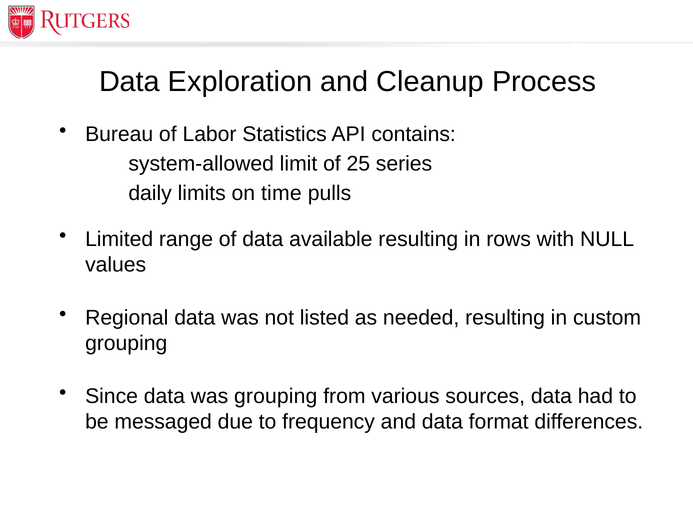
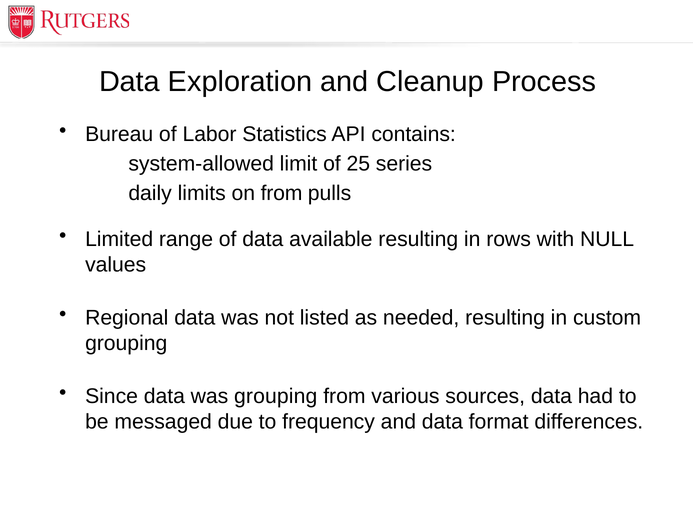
on time: time -> from (282, 193)
